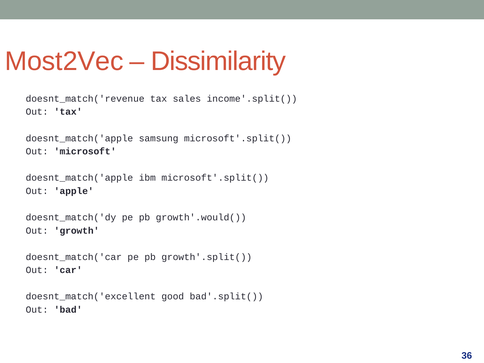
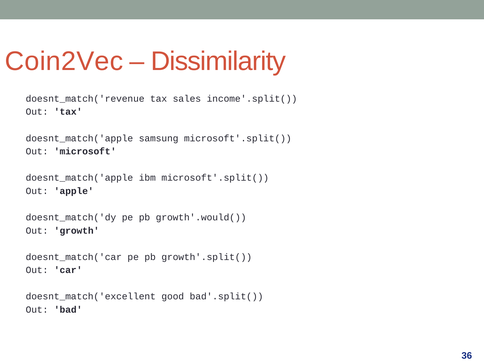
Most2Vec: Most2Vec -> Coin2Vec (64, 61)
